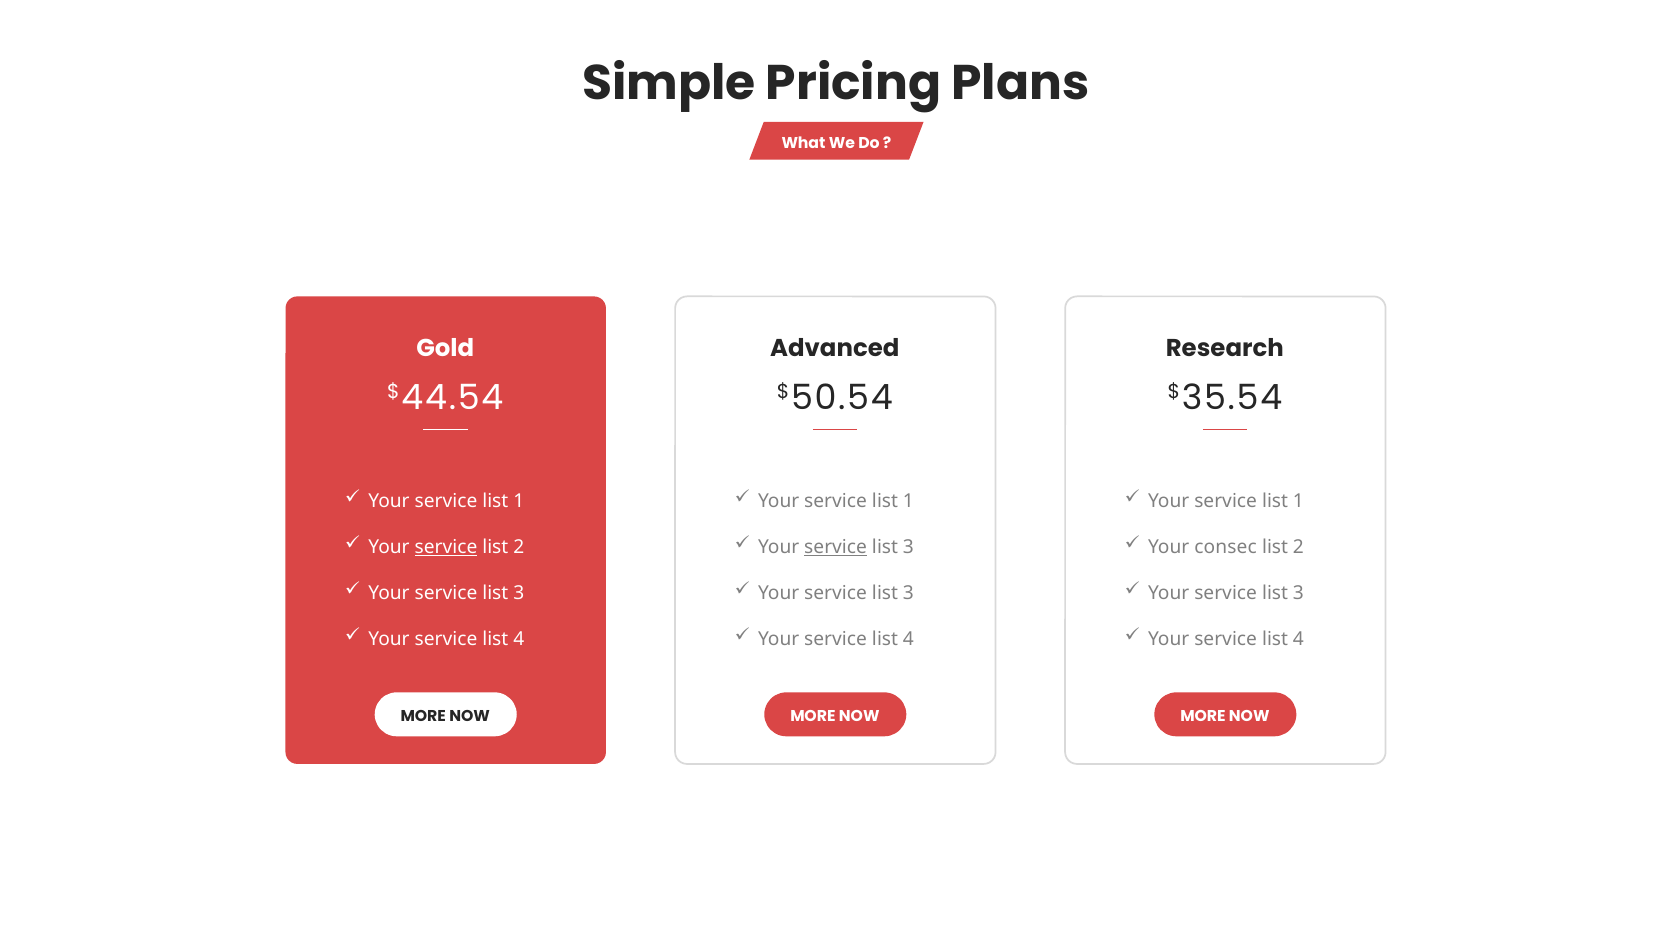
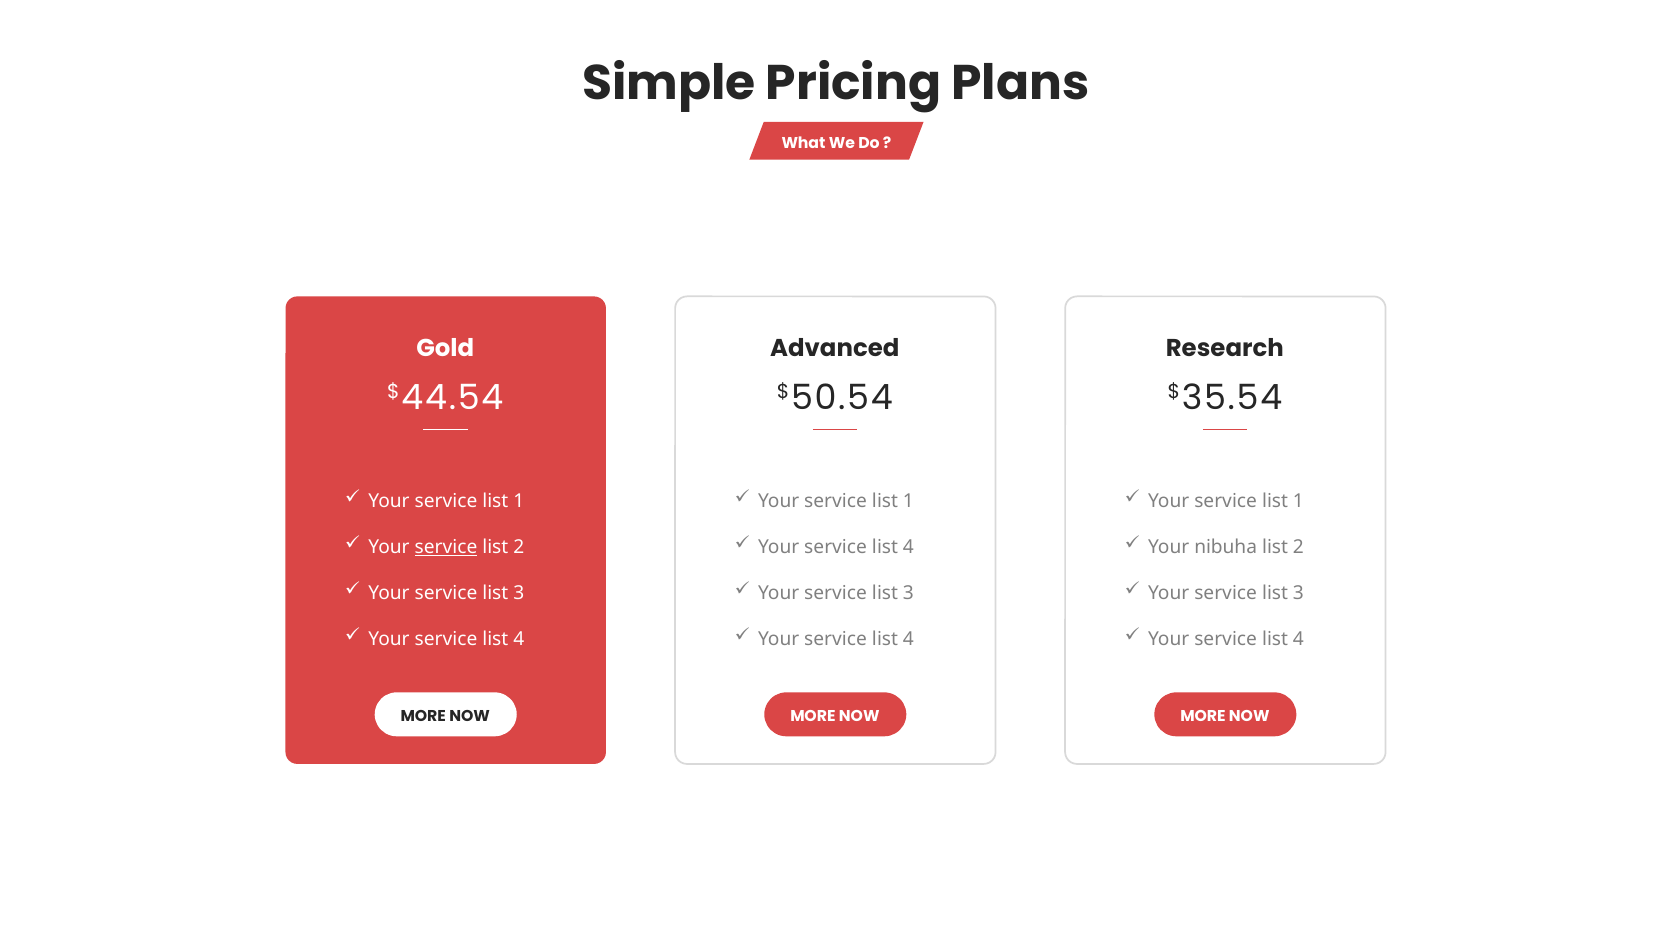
service underline: present -> none (836, 547)
3: 3 -> 4 (908, 547)
consec: consec -> nibuha (1226, 547)
